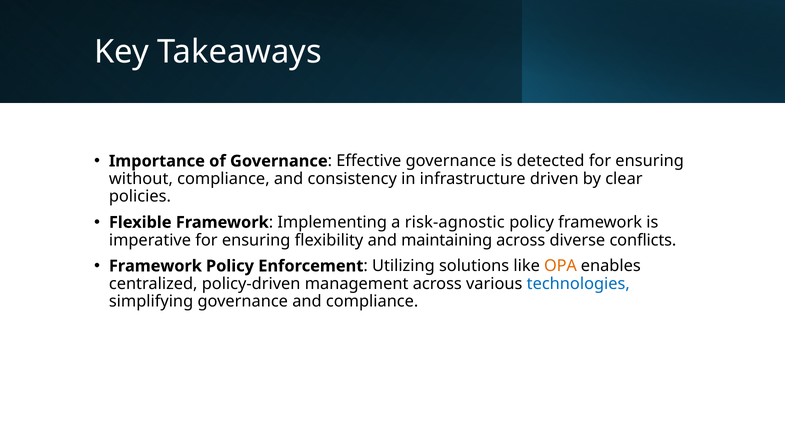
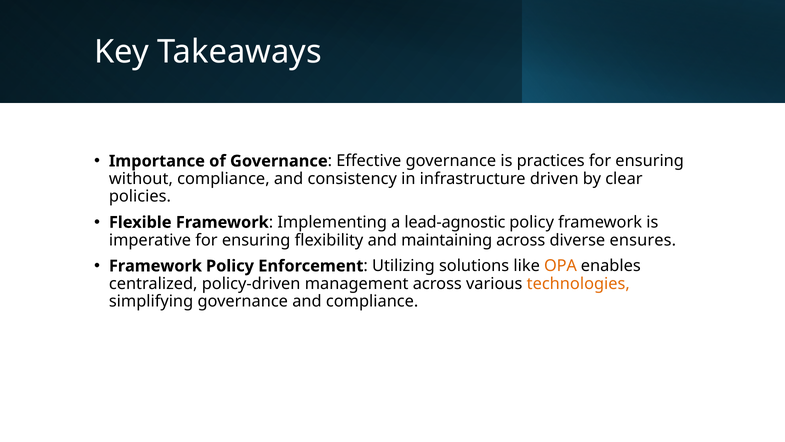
detected: detected -> practices (551, 161)
risk-agnostic: risk-agnostic -> lead-agnostic (455, 222)
conflicts: conflicts -> ensures (643, 240)
technologies colour: blue -> orange (578, 283)
